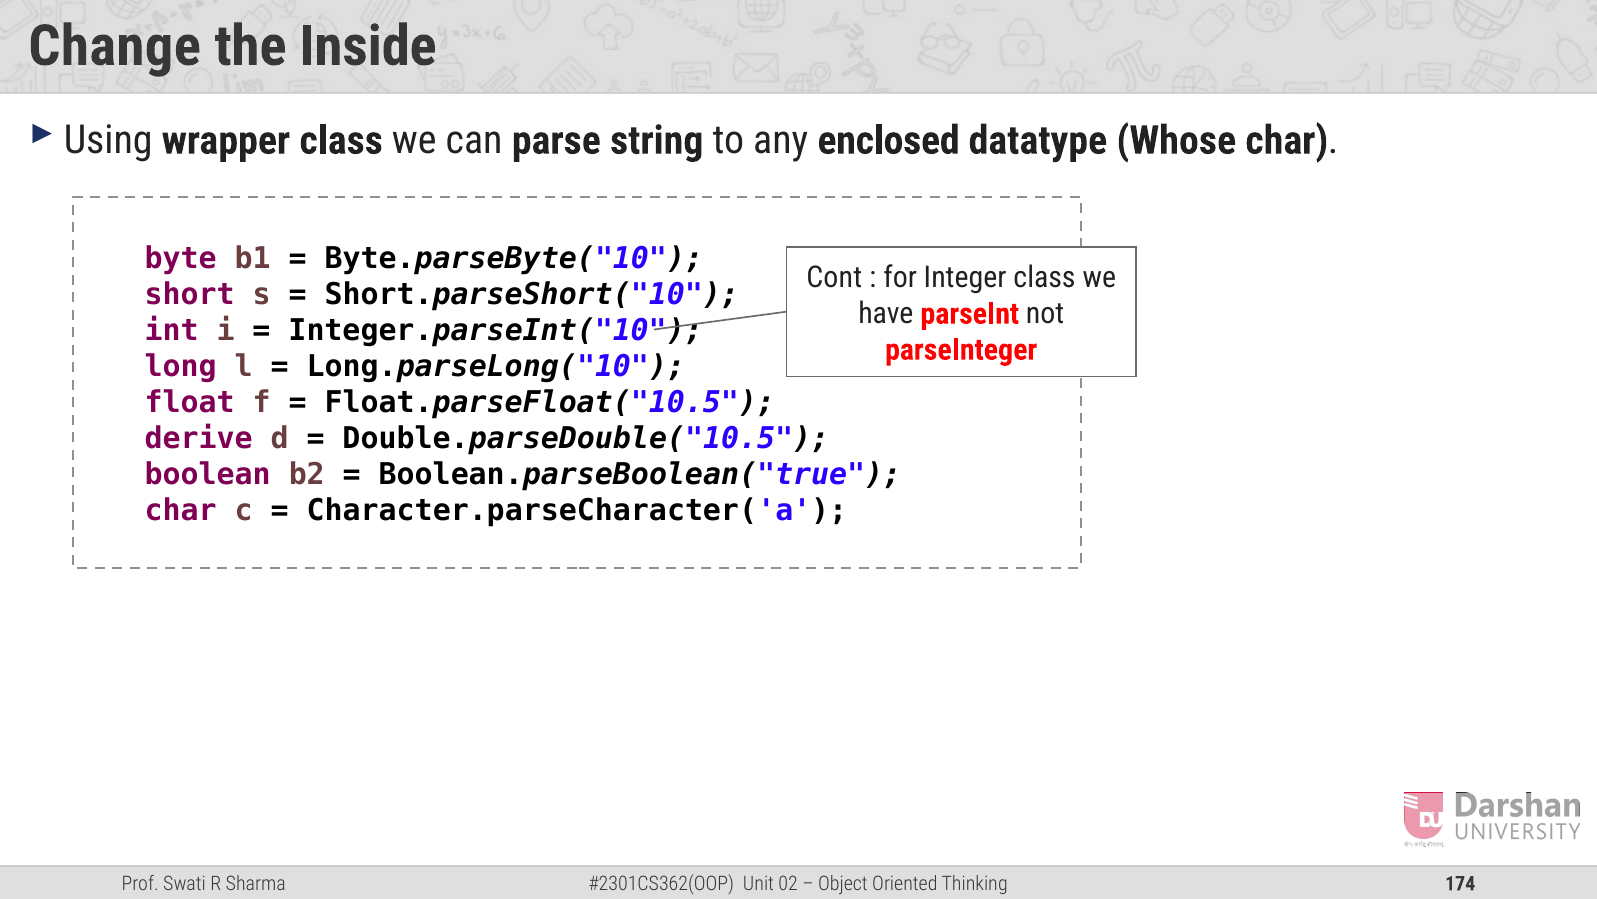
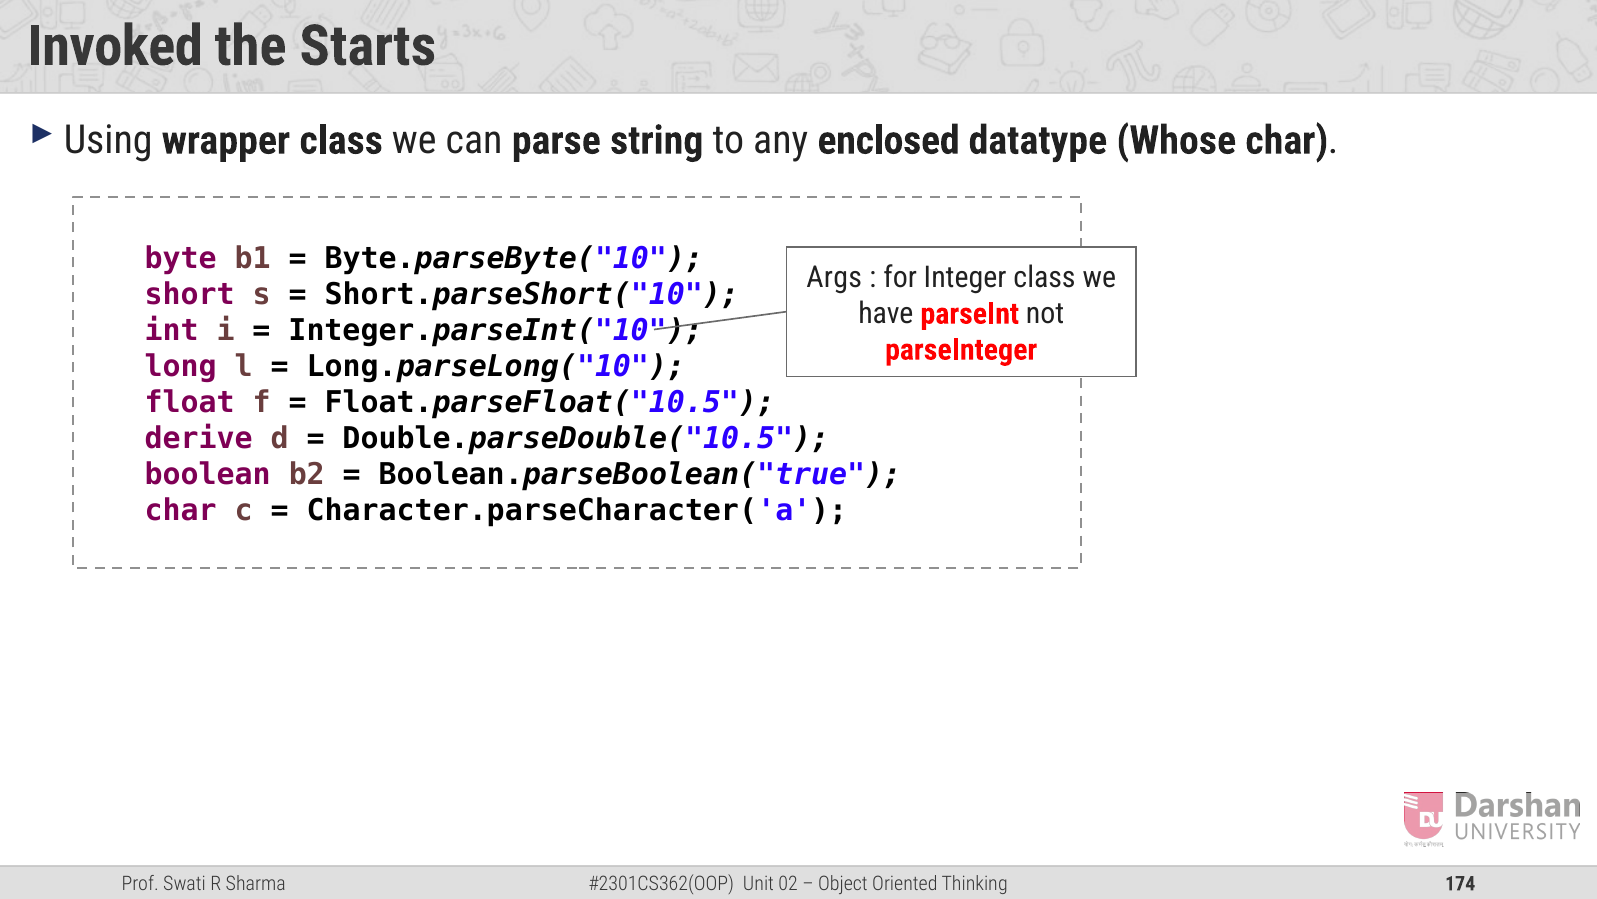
Change: Change -> Invoked (115, 46)
Inside: Inside -> Starts (368, 46)
Cont: Cont -> Args (834, 278)
